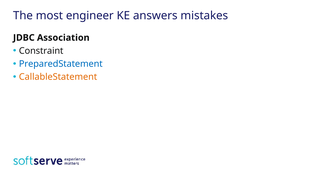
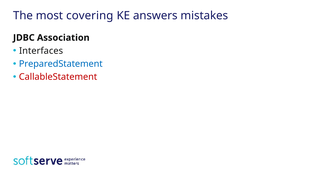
engineer: engineer -> covering (90, 16)
Constraint: Constraint -> Interfaces (41, 51)
CallableStatement colour: orange -> red (58, 77)
